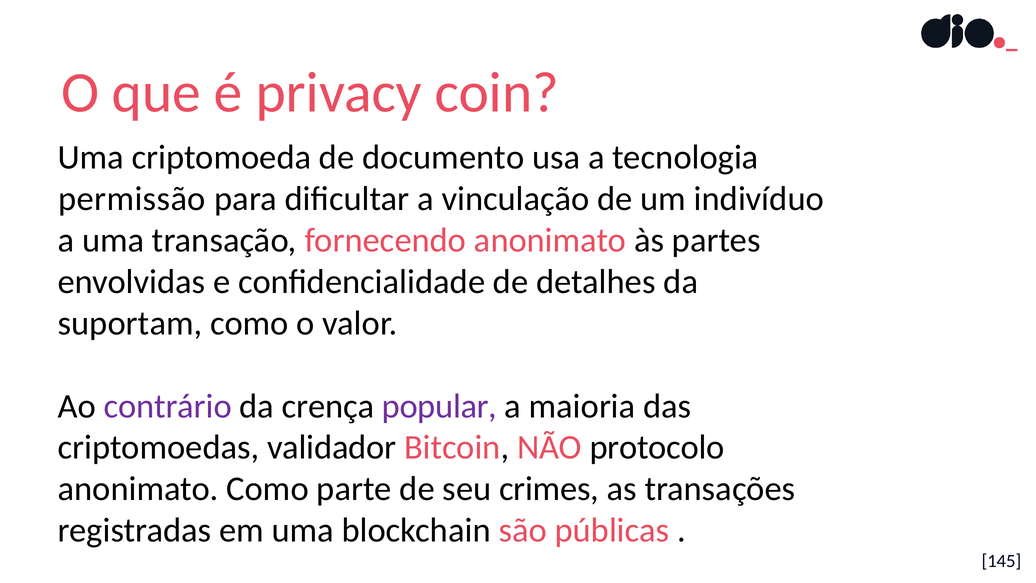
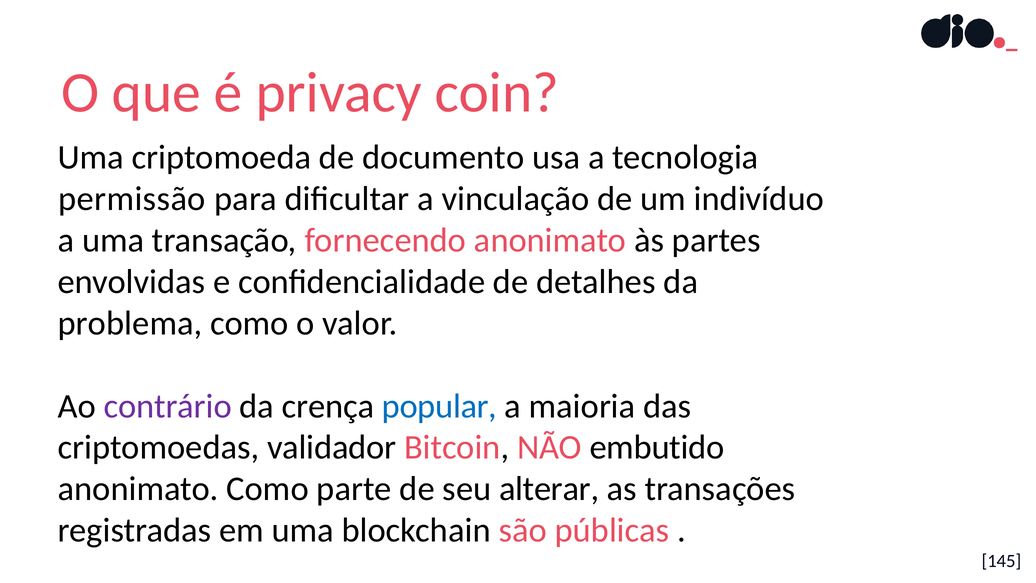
suportam: suportam -> problema (130, 323)
popular colour: purple -> blue (439, 406)
protocolo: protocolo -> embutido (657, 447)
crimes: crimes -> alterar (549, 489)
